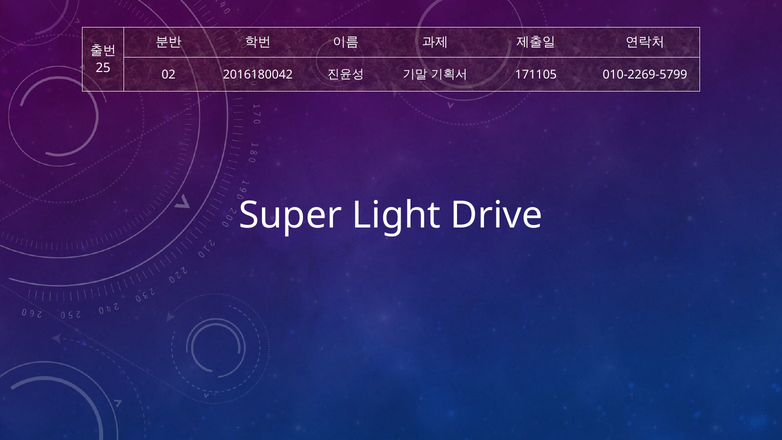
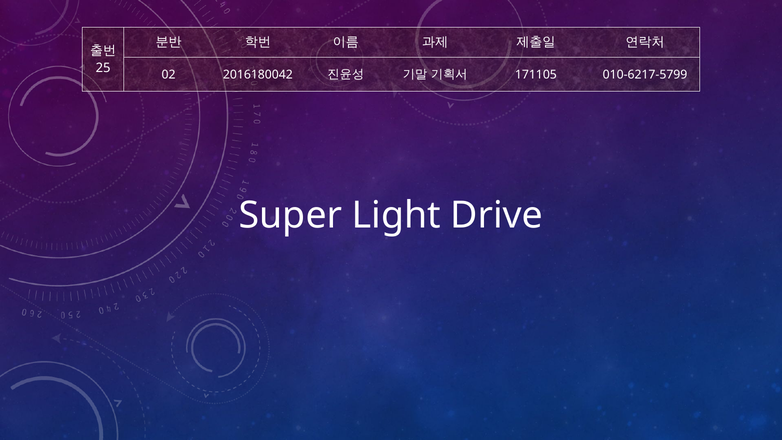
010-2269-5799: 010-2269-5799 -> 010-6217-5799 (645, 75)
